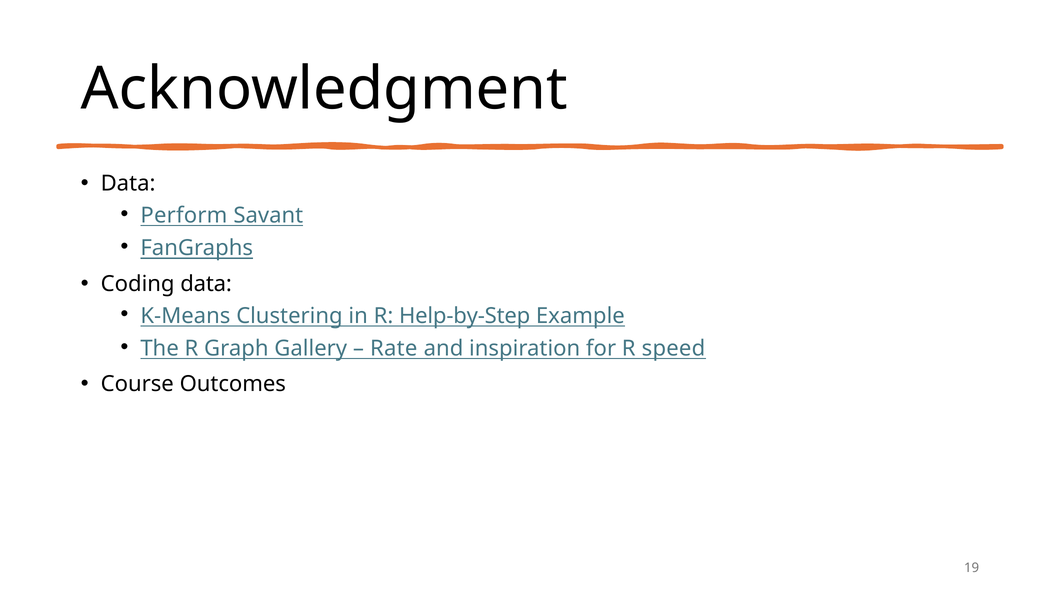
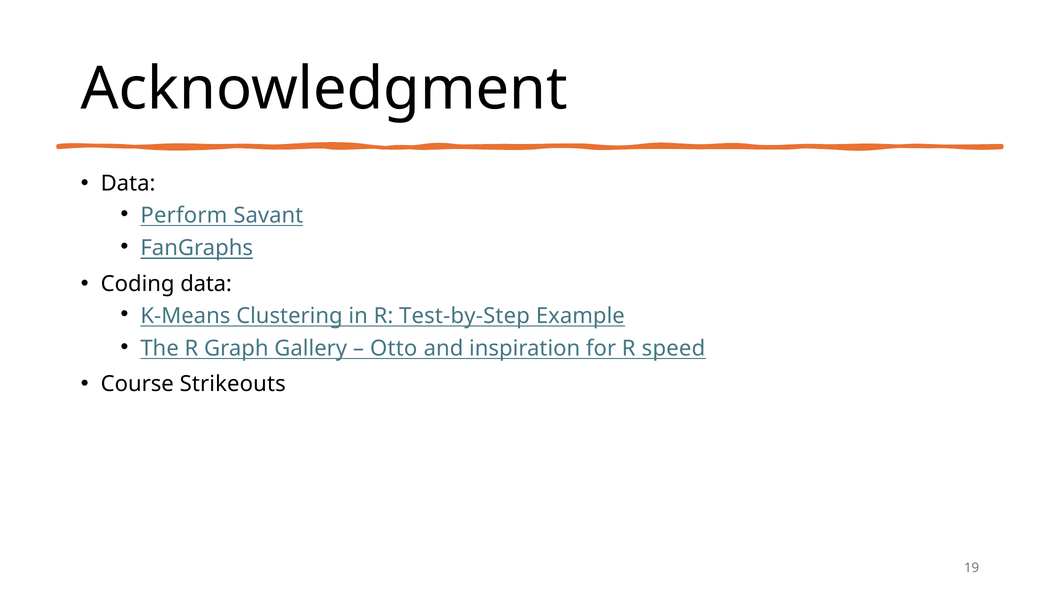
Help-by-Step: Help-by-Step -> Test-by-Step (464, 316)
Rate: Rate -> Otto (394, 349)
Outcomes: Outcomes -> Strikeouts (233, 384)
